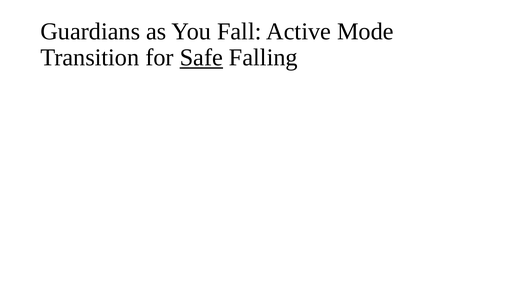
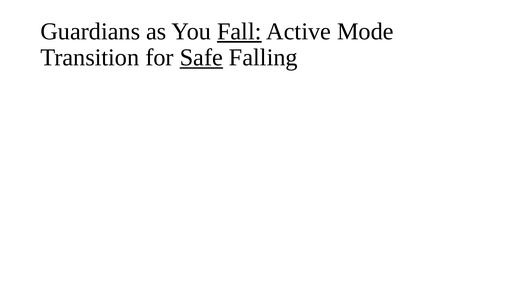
Fall underline: none -> present (239, 31)
